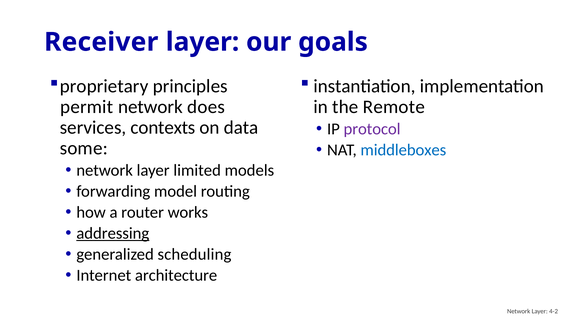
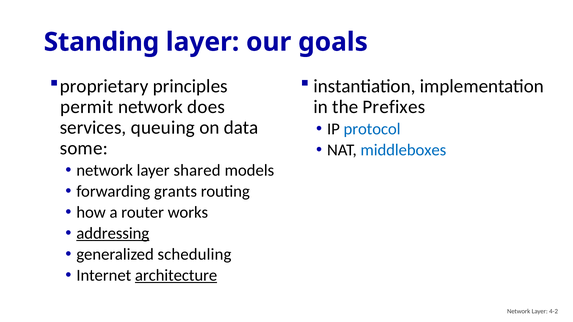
Receiver: Receiver -> Standing (101, 42)
Remote: Remote -> Prefixes (394, 107)
contexts: contexts -> queuing (163, 128)
protocol colour: purple -> blue (372, 129)
limited: limited -> shared (197, 170)
model: model -> grants (175, 191)
architecture underline: none -> present (176, 275)
